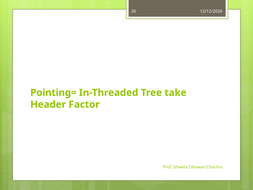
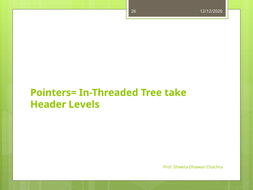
Pointing=: Pointing= -> Pointers= (53, 93)
Factor: Factor -> Levels (84, 104)
